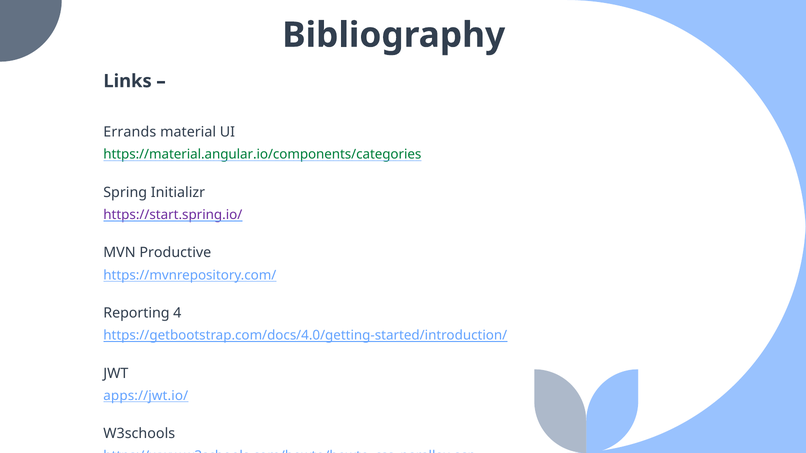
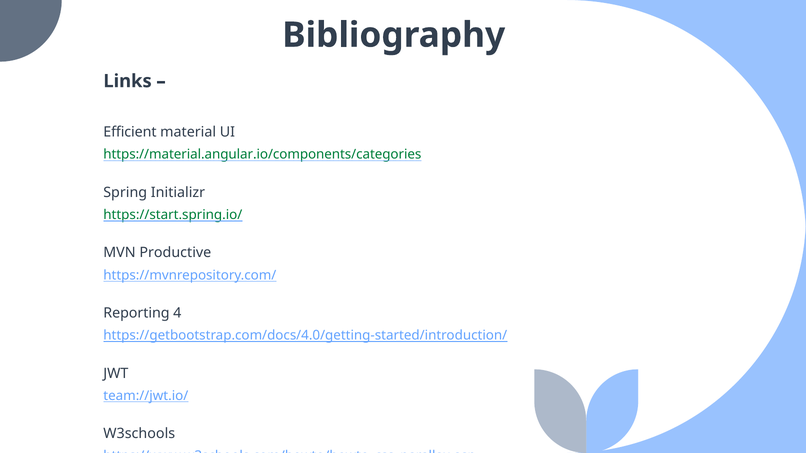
Errands: Errands -> Efficient (130, 132)
https://start.spring.io/ colour: purple -> green (173, 215)
apps://jwt.io/: apps://jwt.io/ -> team://jwt.io/ (146, 396)
